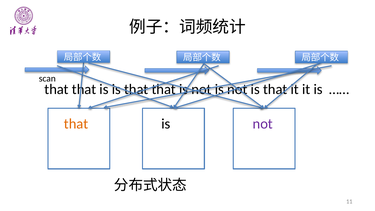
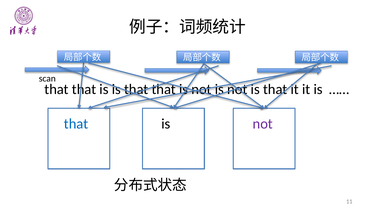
that colour: orange -> blue (76, 124)
